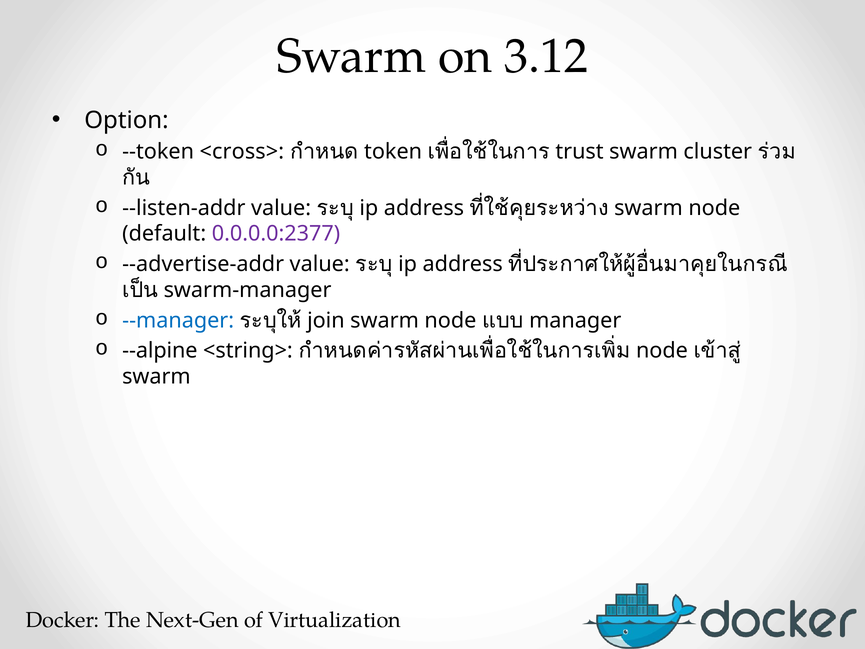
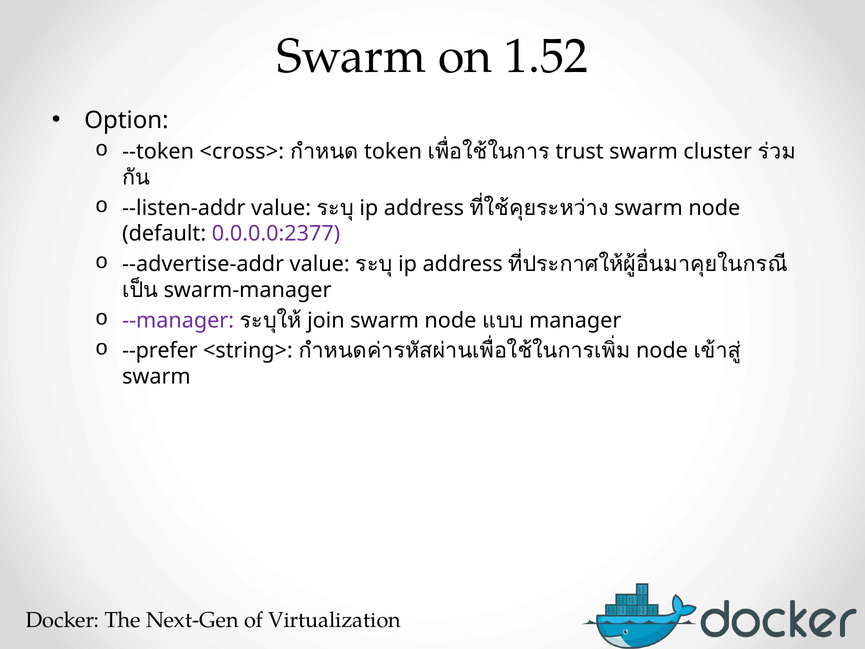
3.12: 3.12 -> 1.52 (546, 56)
--manager colour: blue -> purple (178, 320)
--alpine: --alpine -> --prefer (160, 351)
